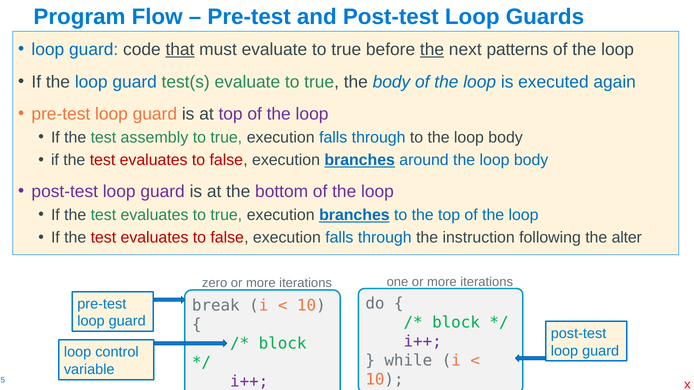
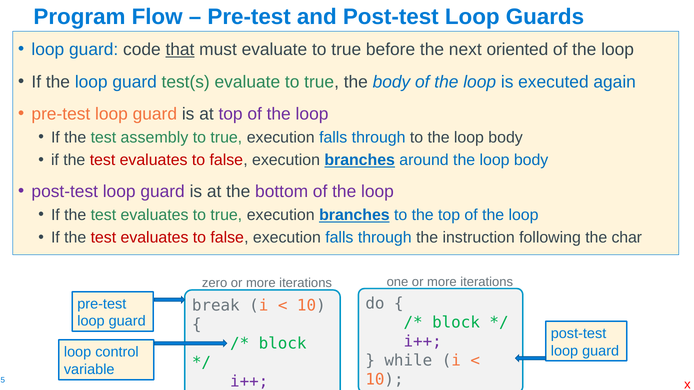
the underline: present -> none (432, 50)
patterns: patterns -> oriented (517, 50)
alter: alter -> char (627, 238)
